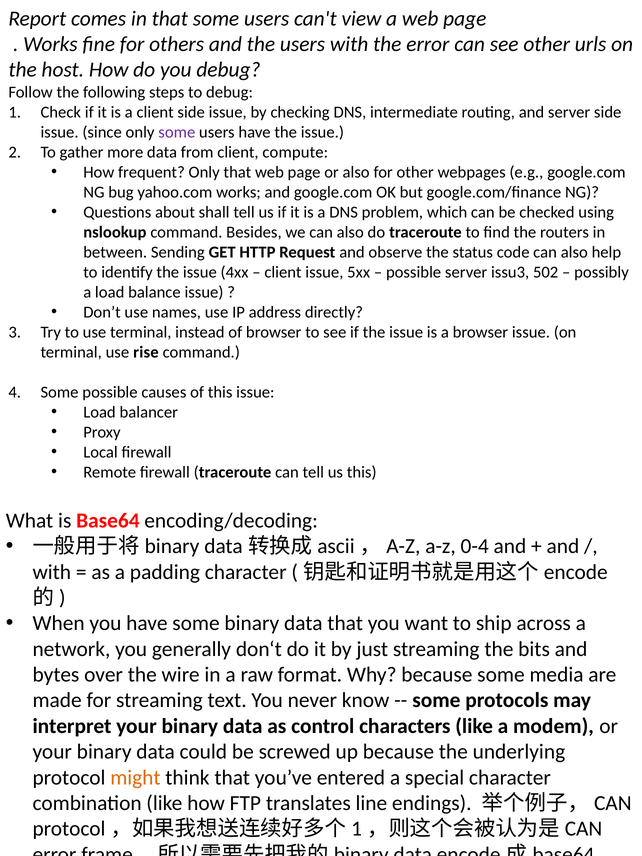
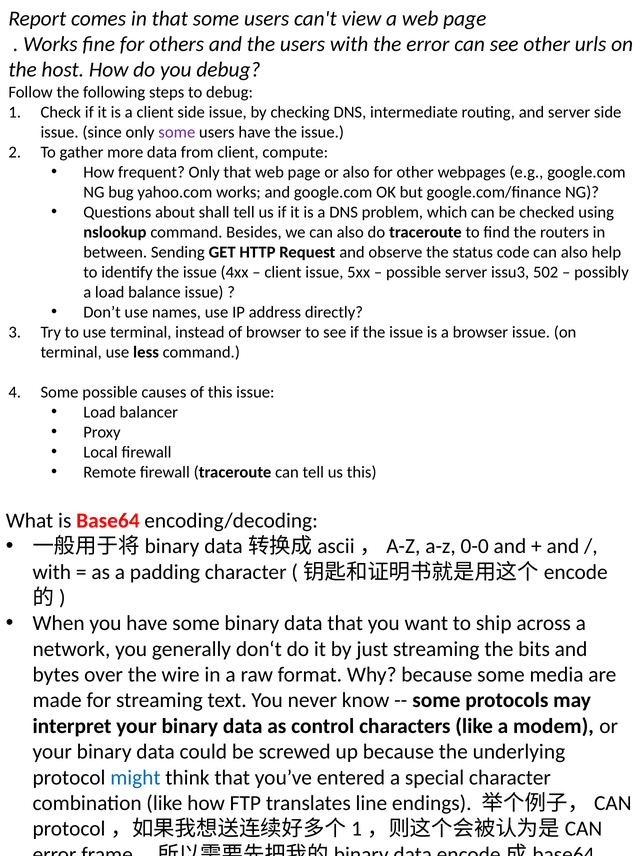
rise: rise -> less (146, 352)
0-4: 0-4 -> 0-0 (475, 546)
might colour: orange -> blue (135, 777)
